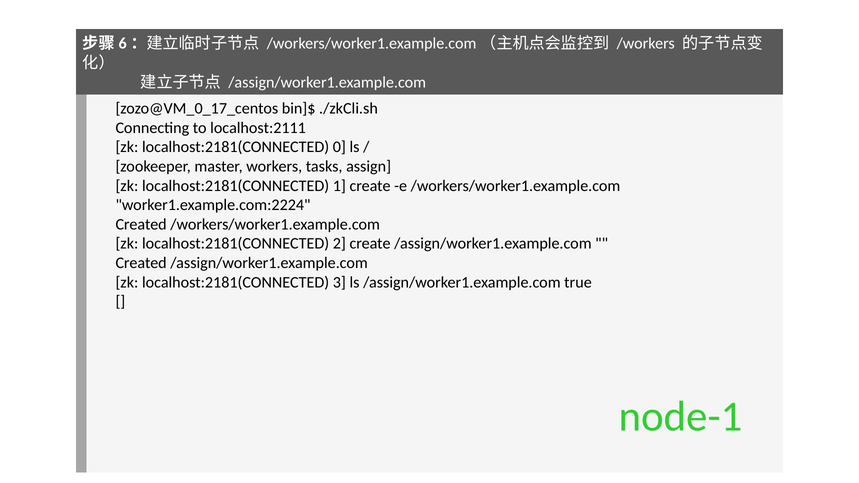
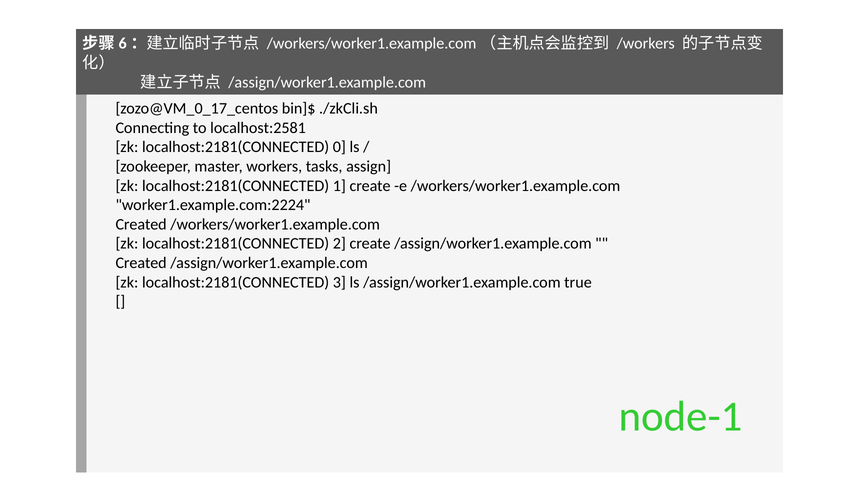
localhost:2111: localhost:2111 -> localhost:2581 (258, 128)
